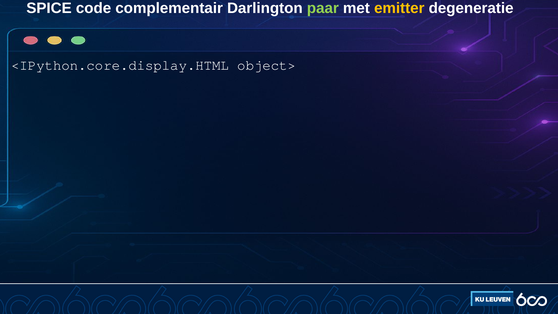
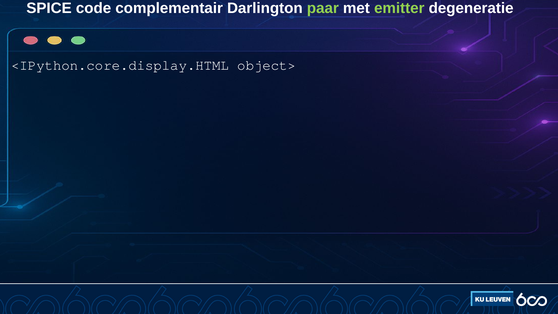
emitter colour: yellow -> light green (399, 8)
